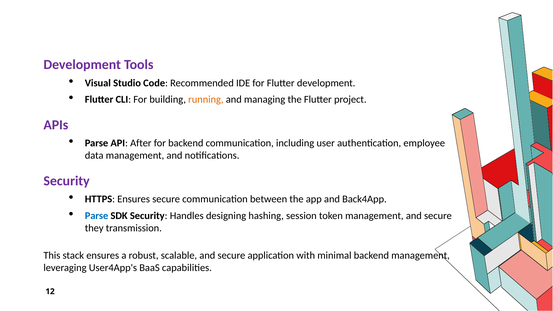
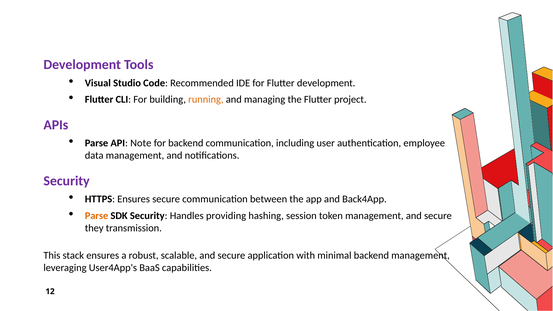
After: After -> Note (141, 143)
Parse colour: blue -> orange (97, 216)
designing: designing -> providing (226, 216)
